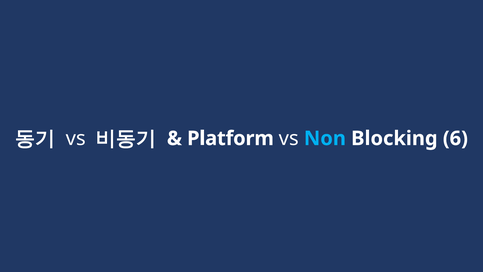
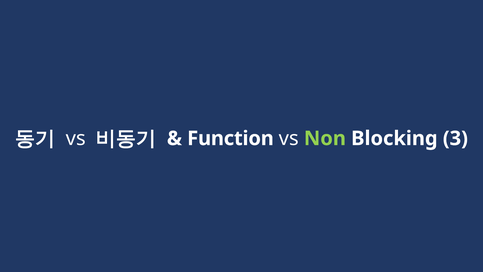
Platform: Platform -> Function (230, 138)
Non colour: light blue -> light green (325, 138)
6: 6 -> 3 (455, 138)
